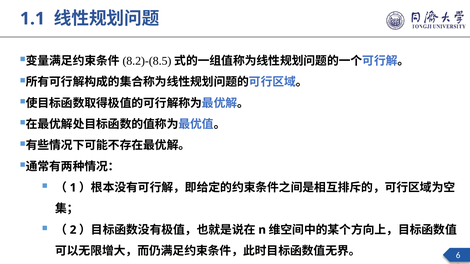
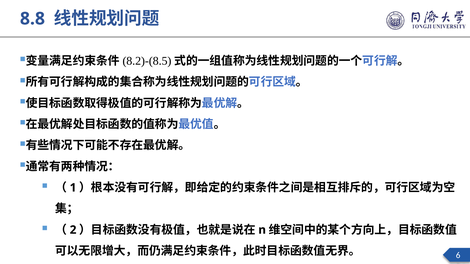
1.1: 1.1 -> 8.8 (32, 19)
